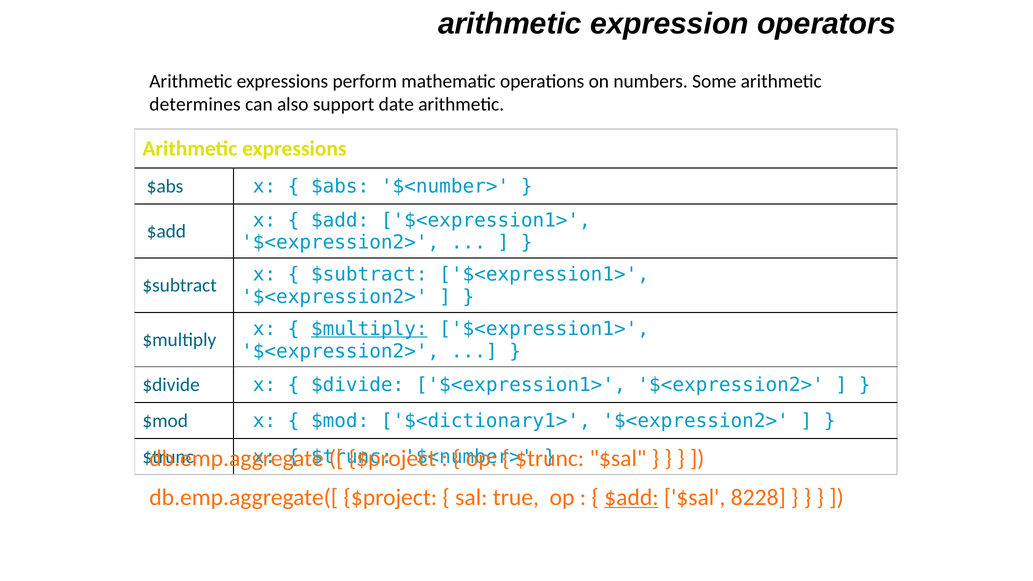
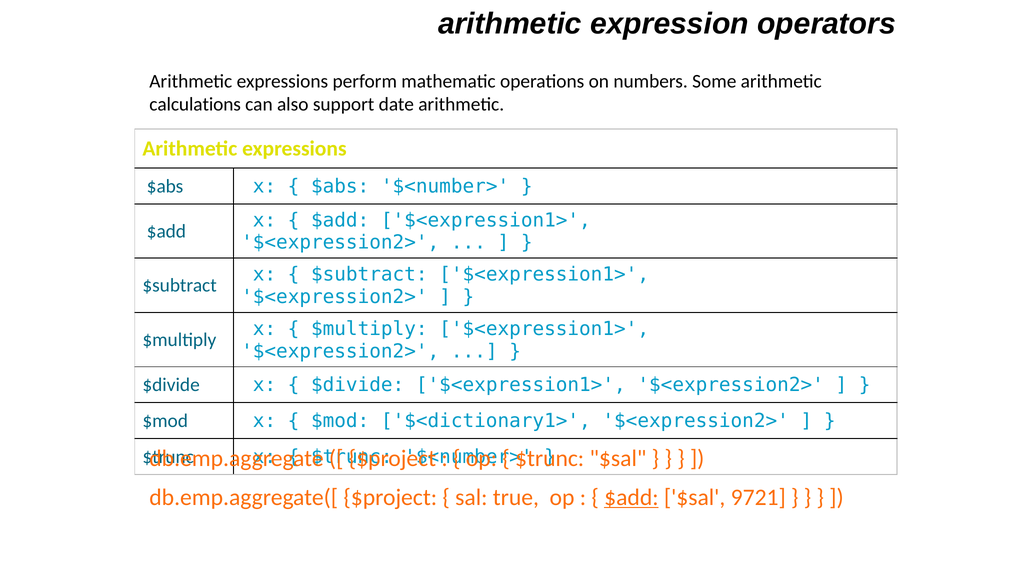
determines: determines -> calculations (195, 105)
$multiply underline: present -> none (369, 329)
8228: 8228 -> 9721 (758, 497)
